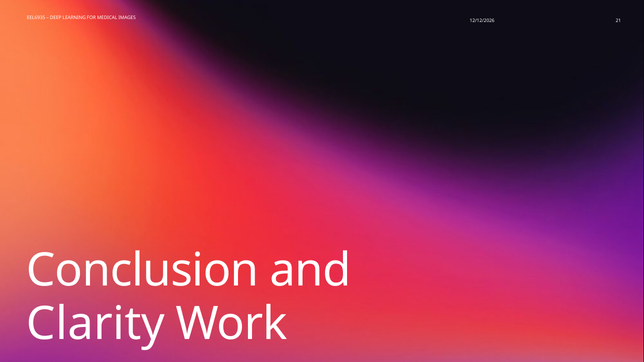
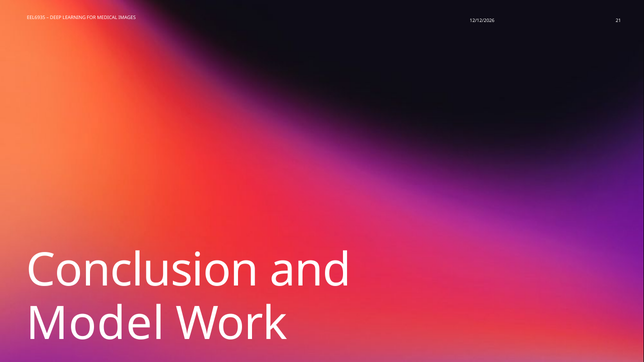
Clarity: Clarity -> Model (96, 324)
